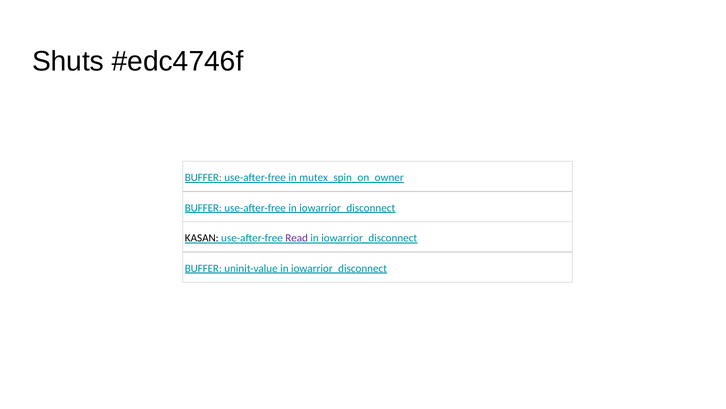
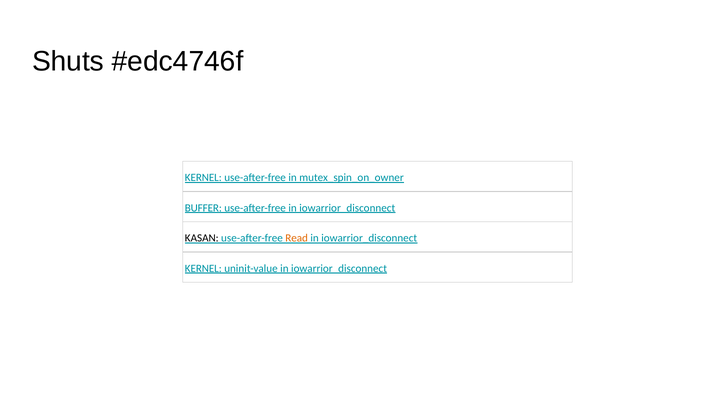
BUFFER: BUFFER -> KERNEL (203, 177)
Read colour: purple -> orange (297, 238)
BUFFER: BUFFER -> KERNEL (203, 268)
